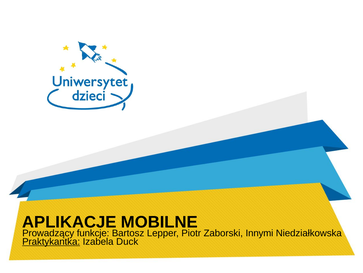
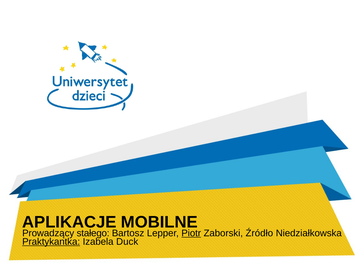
funkcje: funkcje -> stałego (93, 232)
Piotr underline: none -> present (191, 232)
Innymi: Innymi -> Źródło (259, 232)
